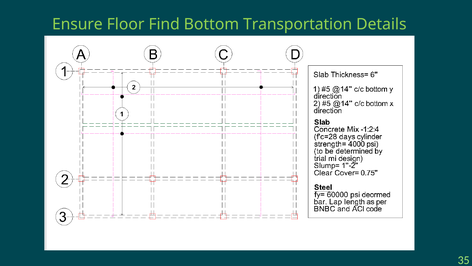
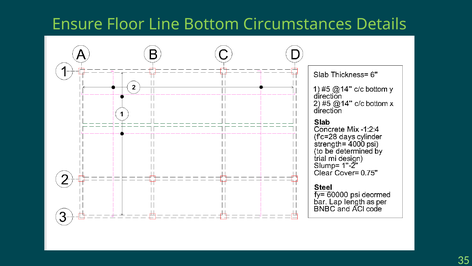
Find: Find -> Line (164, 24)
Transportation: Transportation -> Circumstances (298, 24)
